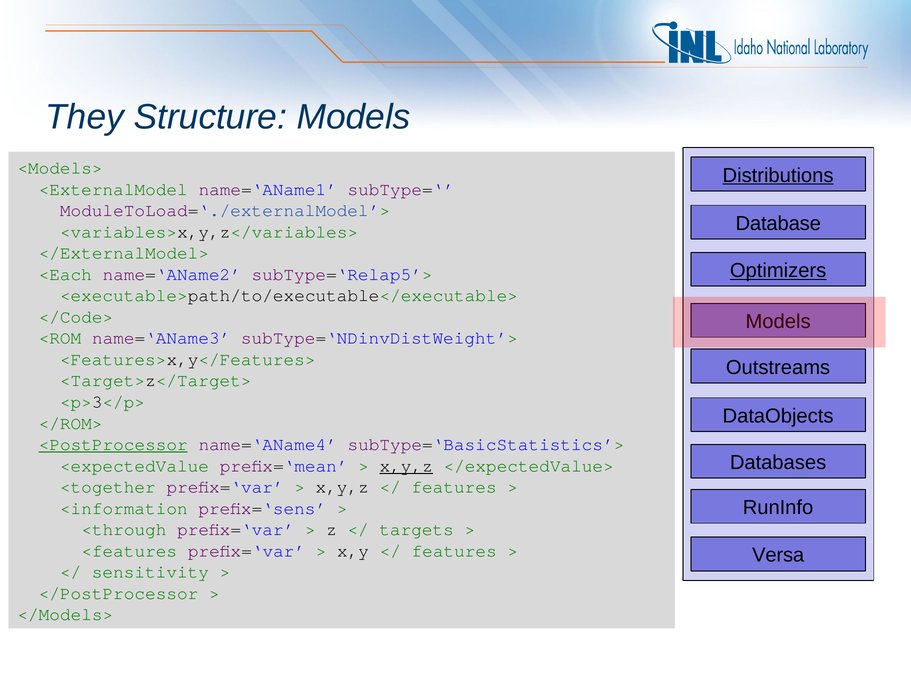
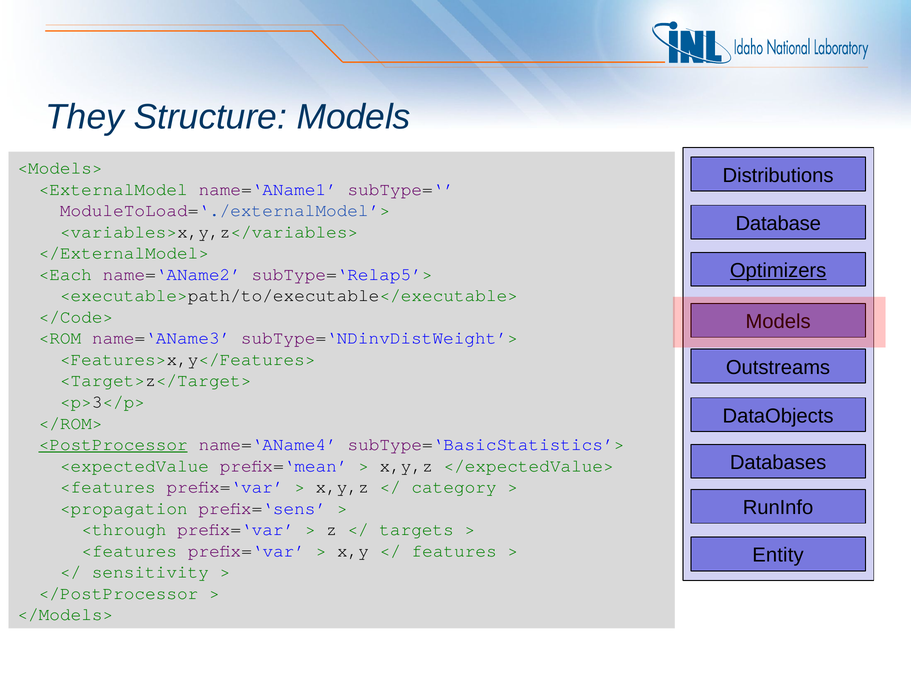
Distributions underline: present -> none (778, 175)
x,y,z underline: present -> none (406, 466)
<together: <together -> <features (108, 487)
features: features -> category (454, 487)
<information: <information -> <propagation (124, 508)
Versa: Versa -> Entity (778, 556)
